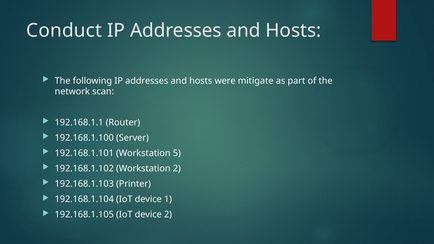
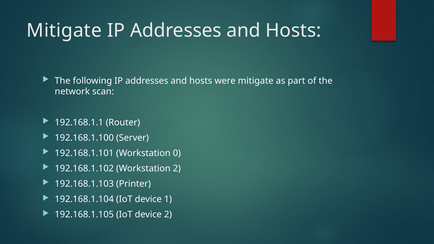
Conduct: Conduct -> Mitigate (64, 30)
5: 5 -> 0 (177, 153)
